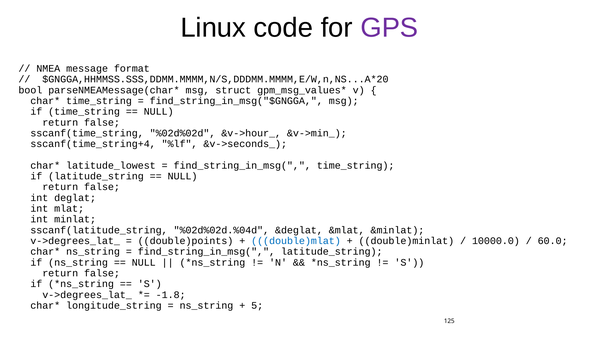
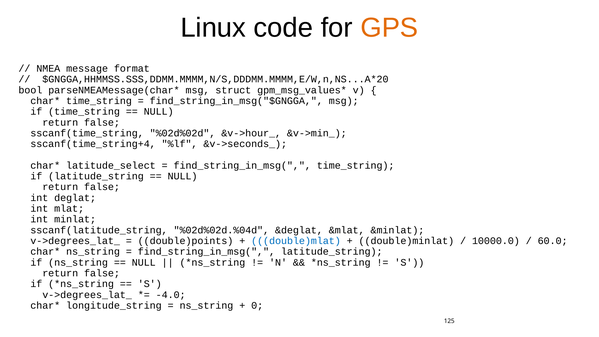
GPS colour: purple -> orange (389, 28)
latitude_lowest: latitude_lowest -> latitude_select (111, 165)
-1.8: -1.8 -> -4.0 (171, 295)
5: 5 -> 0 (257, 305)
